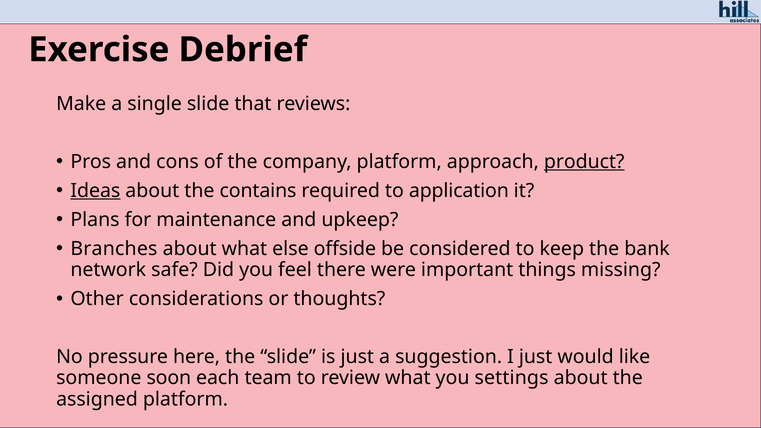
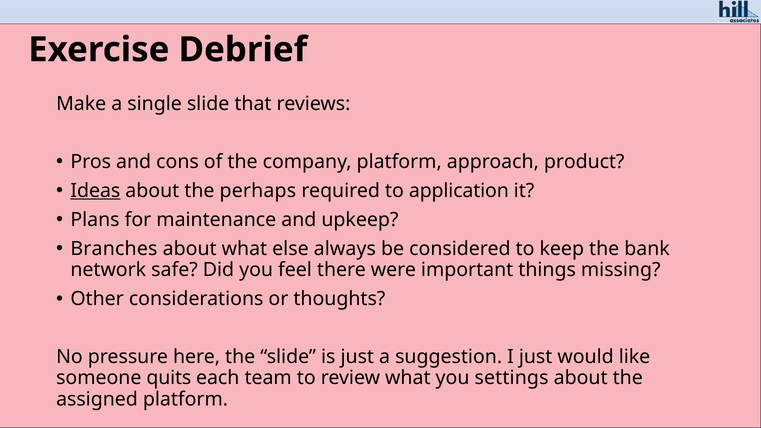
product underline: present -> none (584, 162)
contains: contains -> perhaps (258, 191)
offside: offside -> always (345, 249)
soon: soon -> quits (169, 378)
